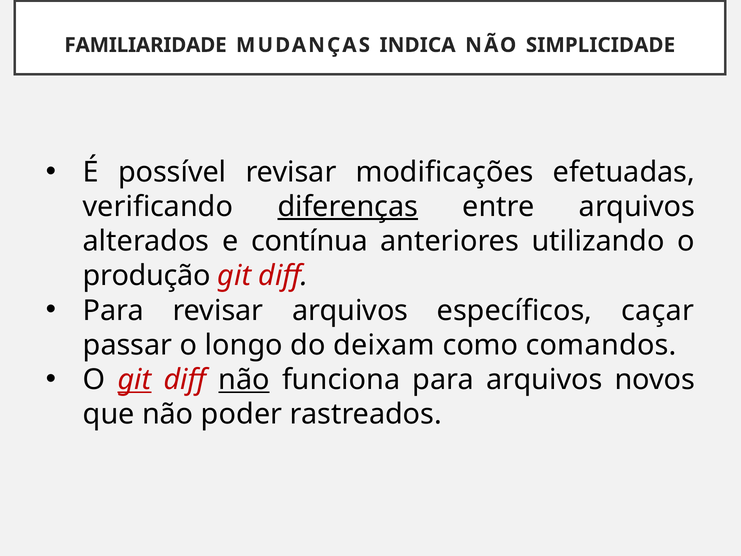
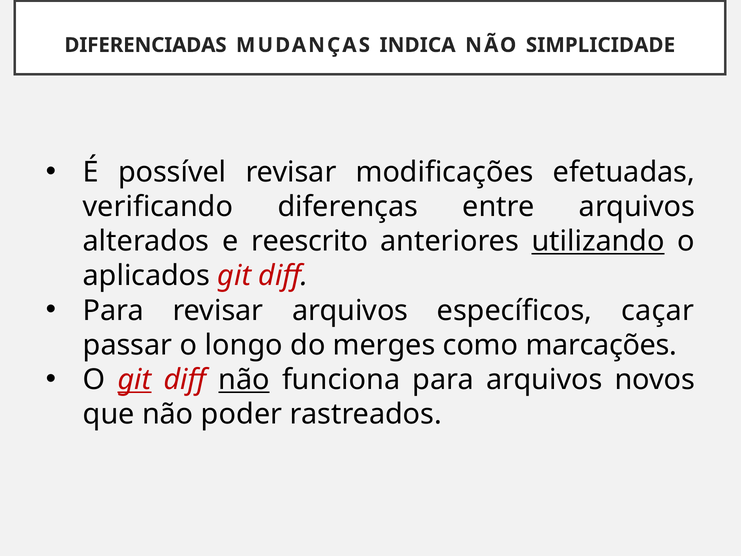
FAMILIARIDADE: FAMILIARIDADE -> DIFERENCIADAS (146, 45)
diferenças underline: present -> none (348, 207)
contínua: contínua -> reescrito (309, 241)
utilizando underline: none -> present (598, 241)
produção: produção -> aplicados (146, 276)
deixam: deixam -> merges (384, 345)
comandos: comandos -> marcações (601, 345)
